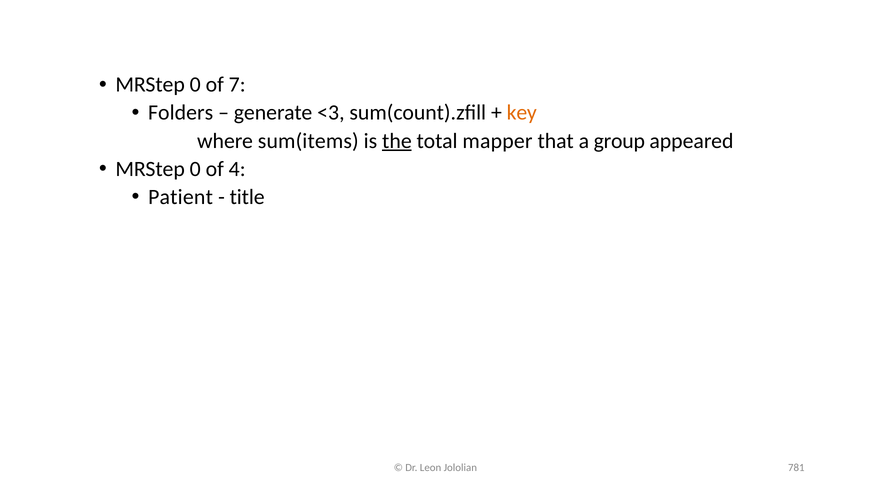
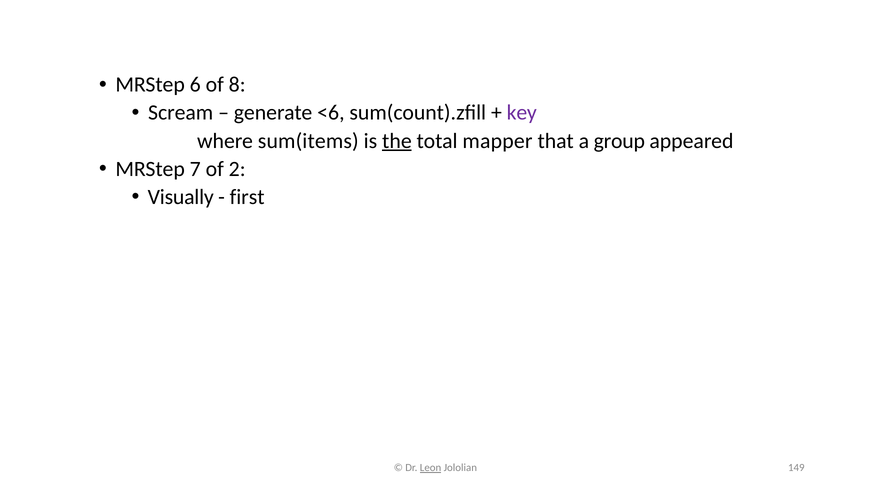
0: 0 -> 6 (195, 85)
7: 7 -> 8 (237, 85)
Folders: Folders -> Scream (181, 113)
<3: <3 -> <6 (331, 113)
key colour: orange -> purple (522, 113)
0: 0 -> 7 (195, 169)
4: 4 -> 2 (237, 169)
Patient: Patient -> Visually (181, 197)
title: title -> first (247, 197)
Leon underline: none -> present (431, 468)
781: 781 -> 149 (796, 468)
